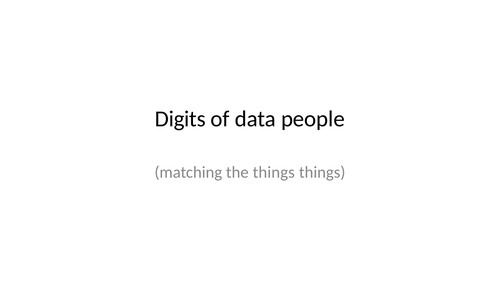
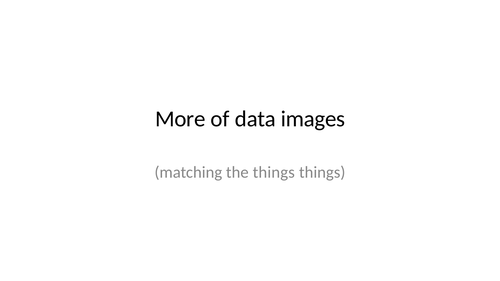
Digits: Digits -> More (180, 119)
people: people -> images (313, 119)
